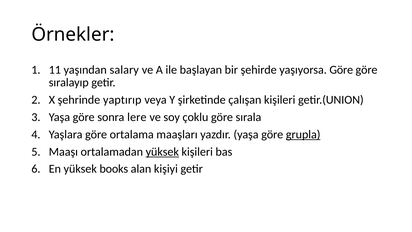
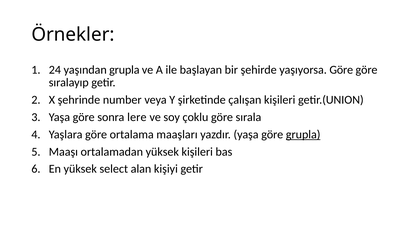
11: 11 -> 24 (55, 70)
yaşından salary: salary -> grupla (124, 70)
yaptırıp: yaptırıp -> number (122, 100)
yüksek underline: present -> none (162, 152)
books: books -> select (114, 169)
